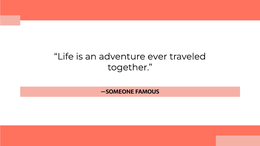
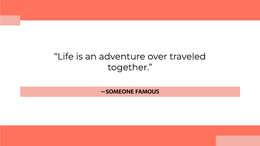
ever: ever -> over (157, 57)
